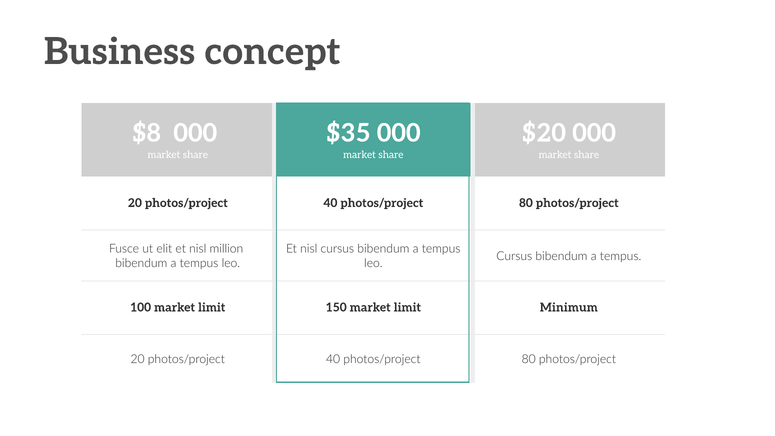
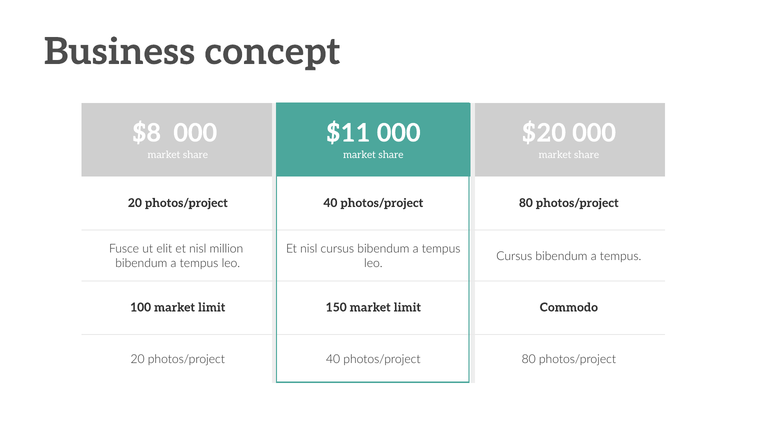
$35: $35 -> $11 (348, 133)
Minimum: Minimum -> Commodo (569, 307)
